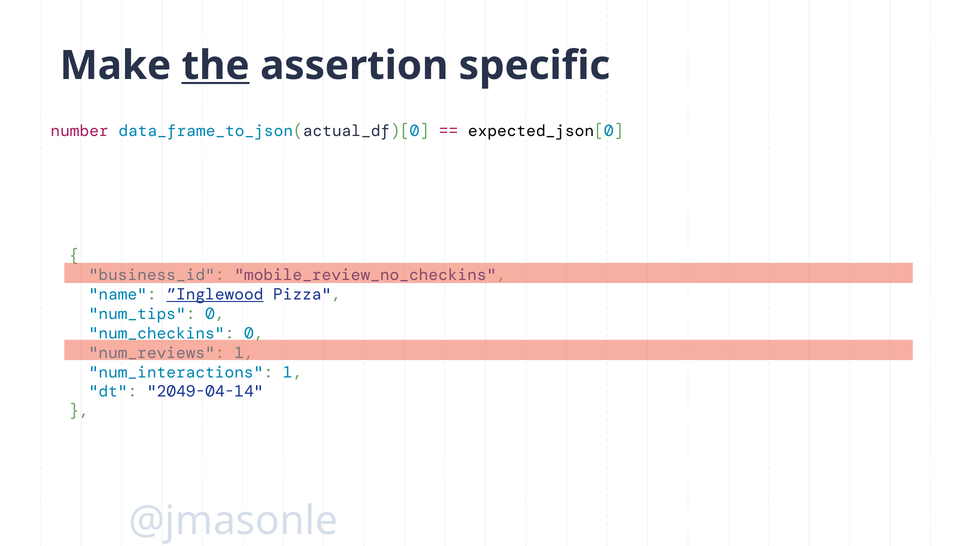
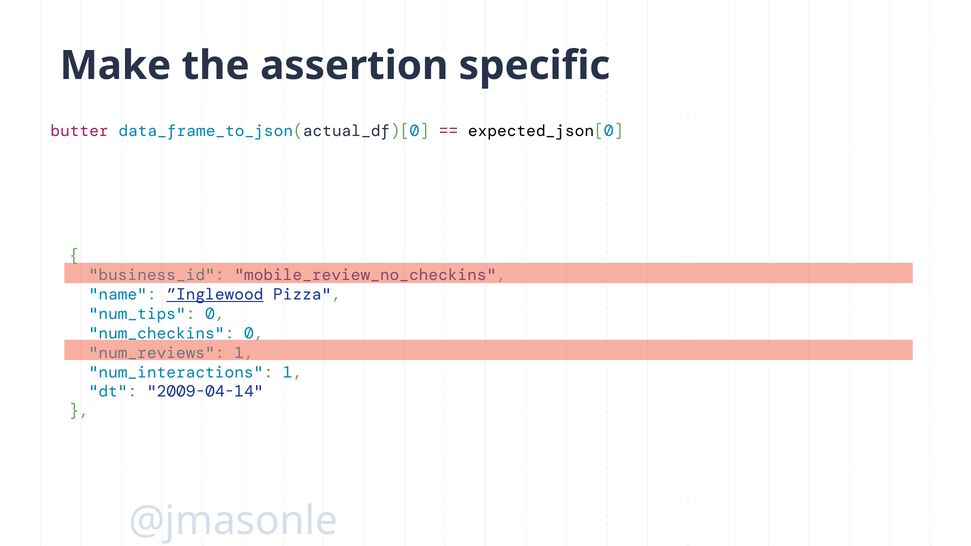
the underline: present -> none (216, 66)
number: number -> butter (80, 131)
2049-04-14: 2049-04-14 -> 2009-04-14 (205, 392)
